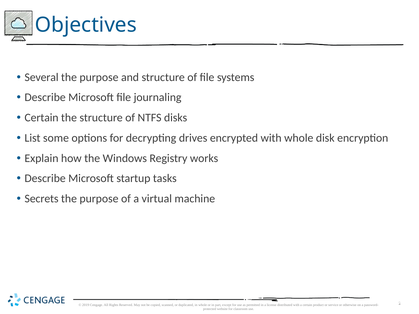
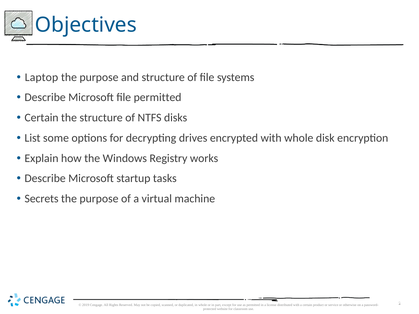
Several: Several -> Laptop (41, 77)
file journaling: journaling -> permitted (158, 98)
